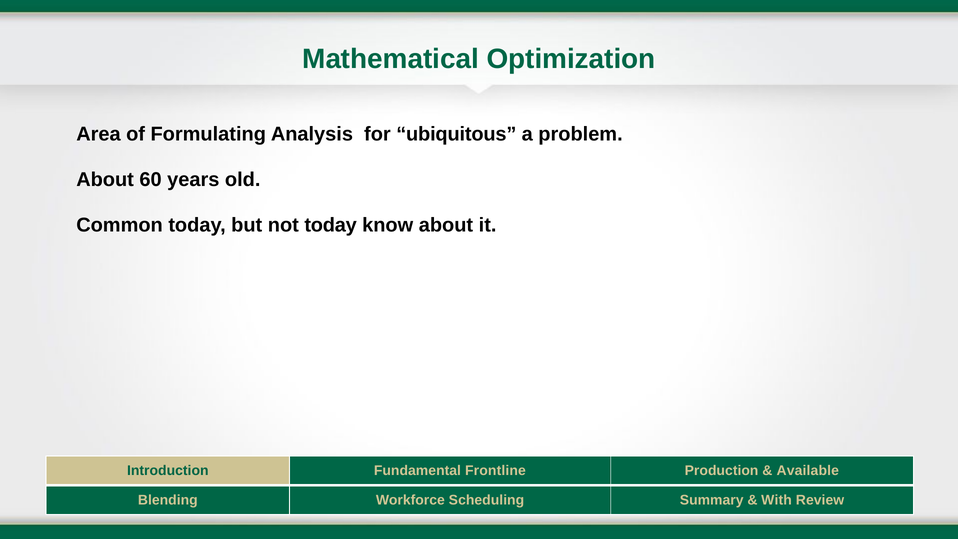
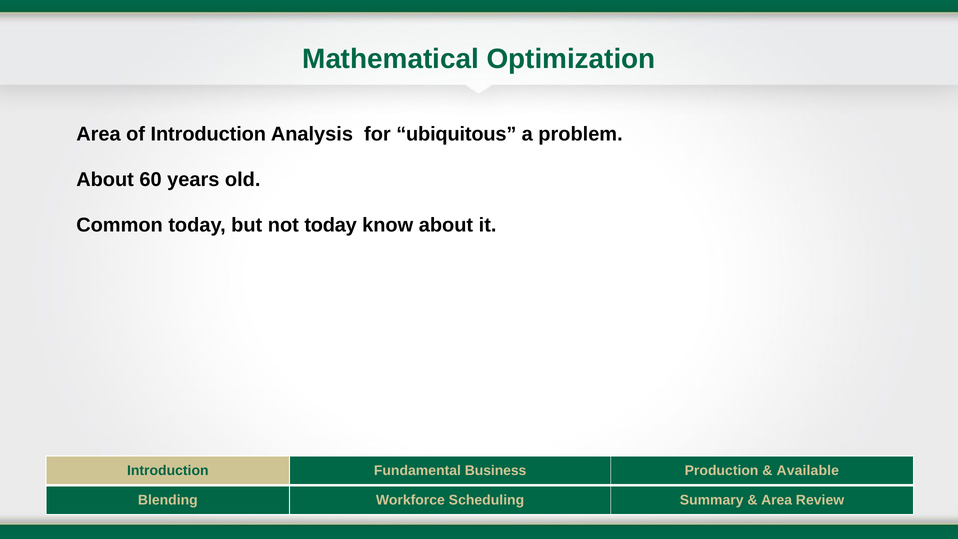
of Formulating: Formulating -> Introduction (208, 134)
Frontline: Frontline -> Business (496, 471)
With: With -> Area (777, 500)
